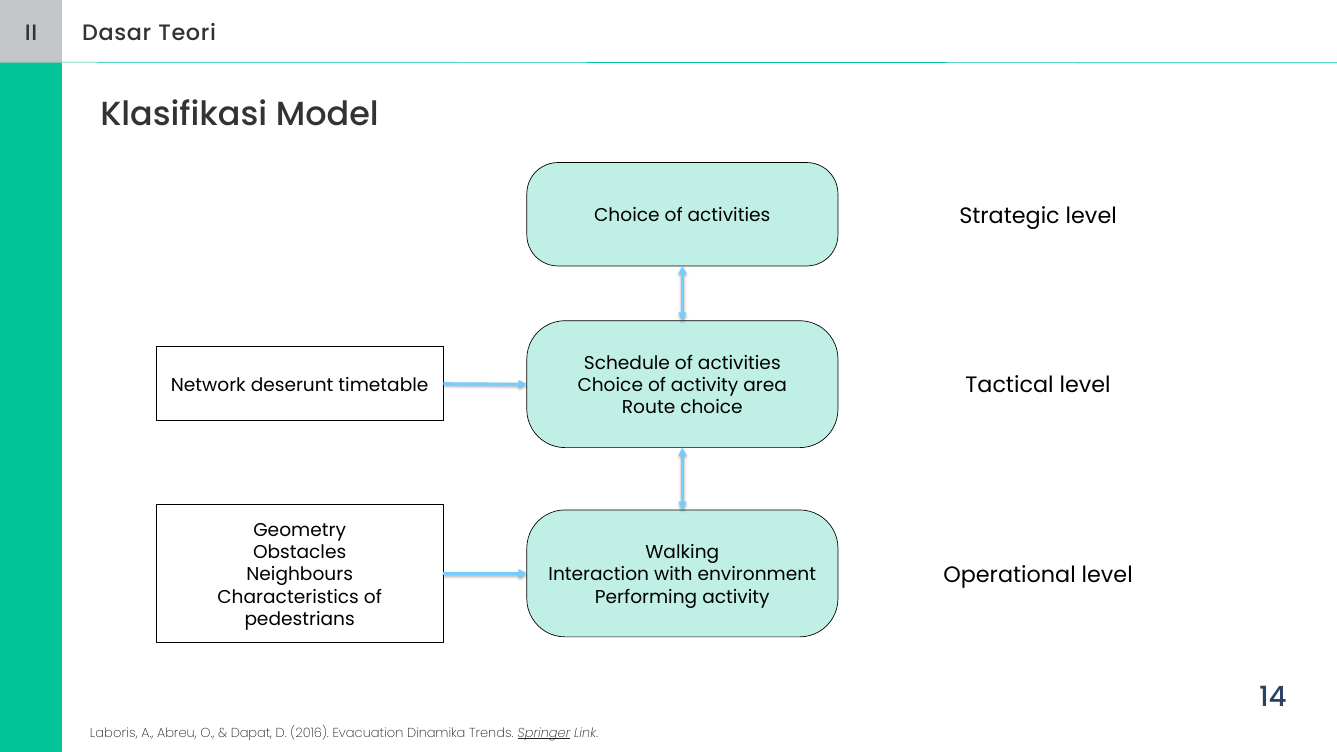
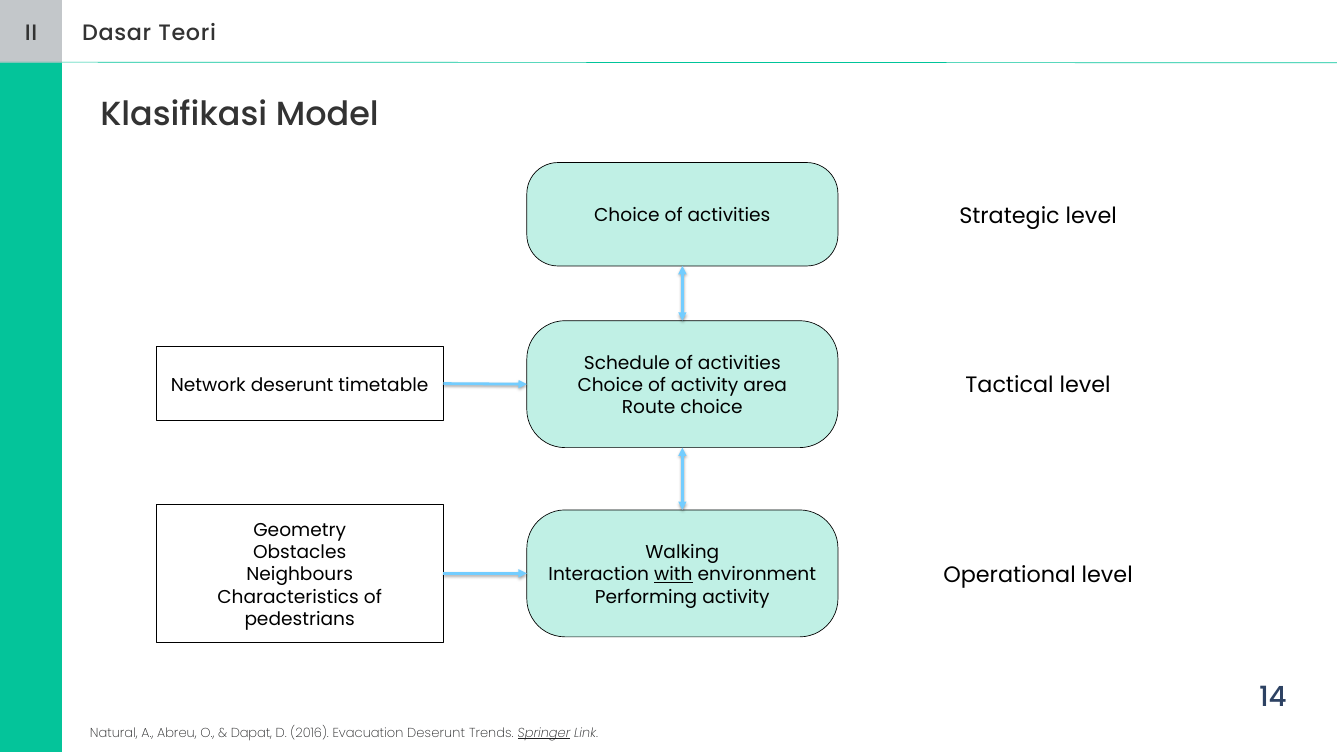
with underline: none -> present (673, 575)
Laboris: Laboris -> Natural (114, 733)
Evacuation Dinamika: Dinamika -> Deserunt (436, 733)
